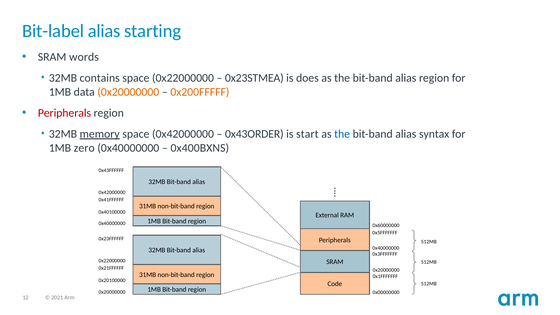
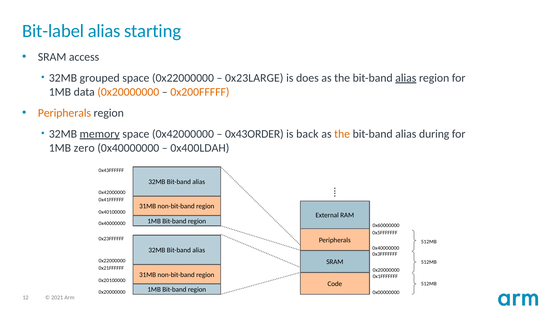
words: words -> access (84, 57)
contains: contains -> grouped (100, 78)
0x23STMEA: 0x23STMEA -> 0x23LARGE (254, 78)
alias underline: none -> present (406, 78)
Peripherals colour: red -> orange (64, 113)
start: start -> back (307, 134)
the colour: blue -> orange (342, 134)
syntax: syntax -> during (434, 134)
0x400BXNS: 0x400BXNS -> 0x400LDAH (200, 148)
